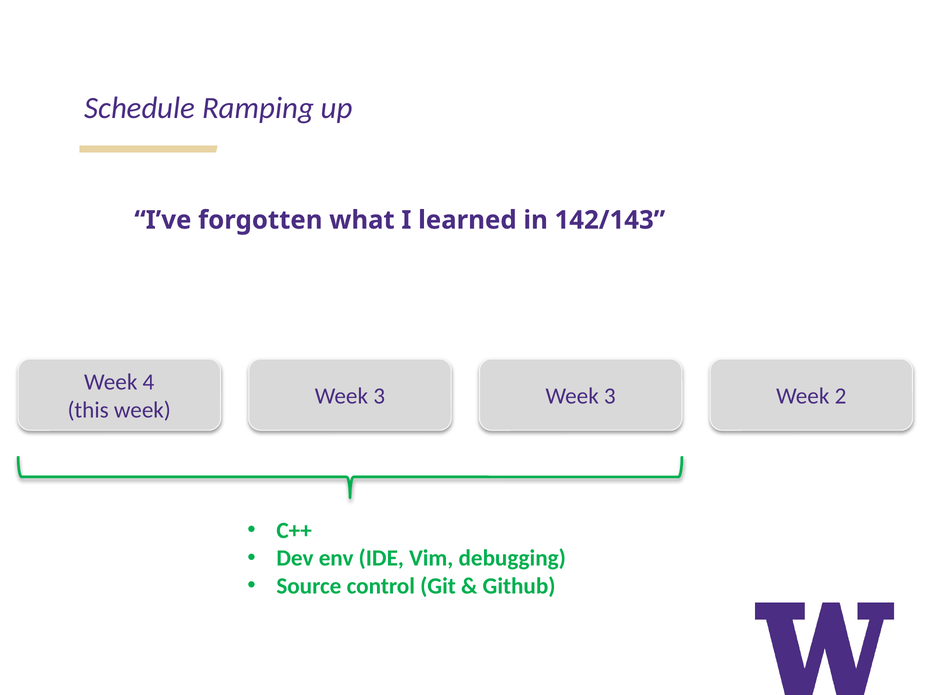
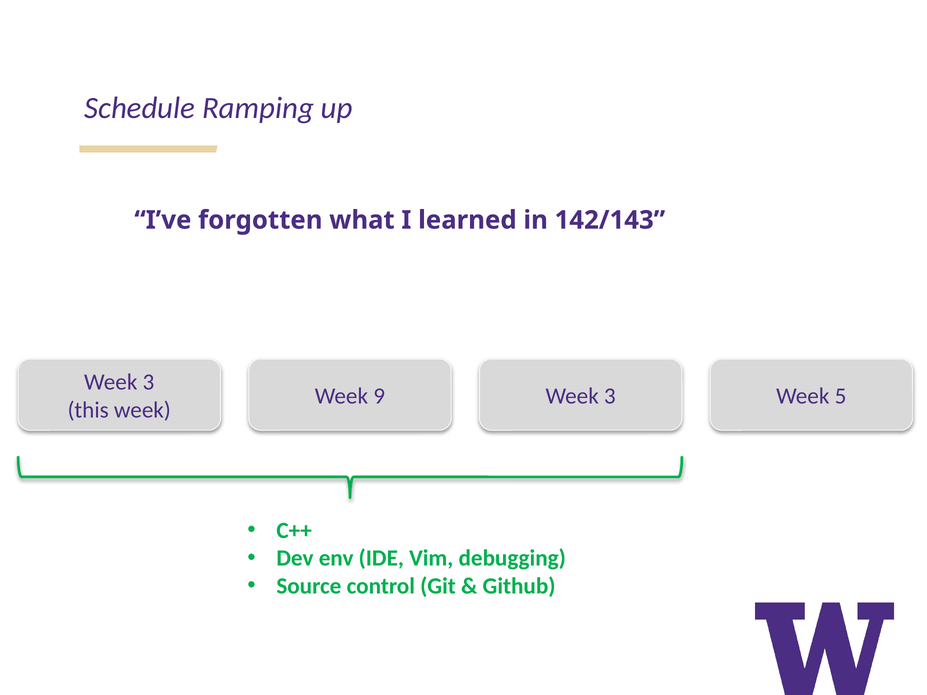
4: 4 -> 3 (148, 382)
3: 3 -> 9 (379, 396)
2: 2 -> 5 (841, 396)
